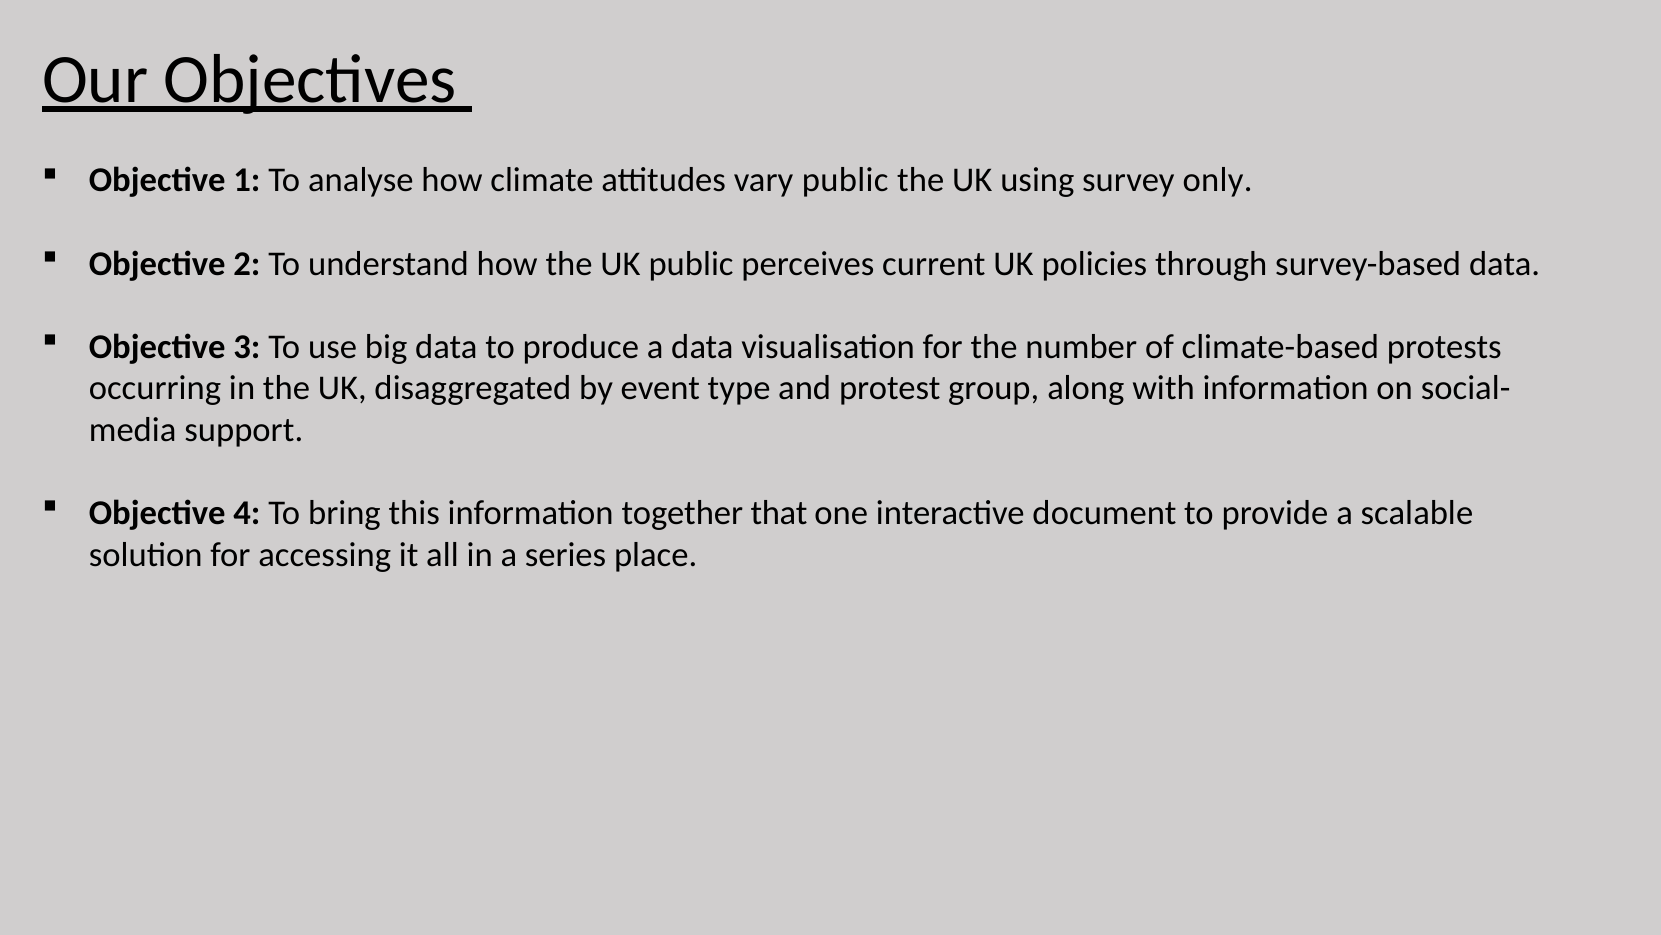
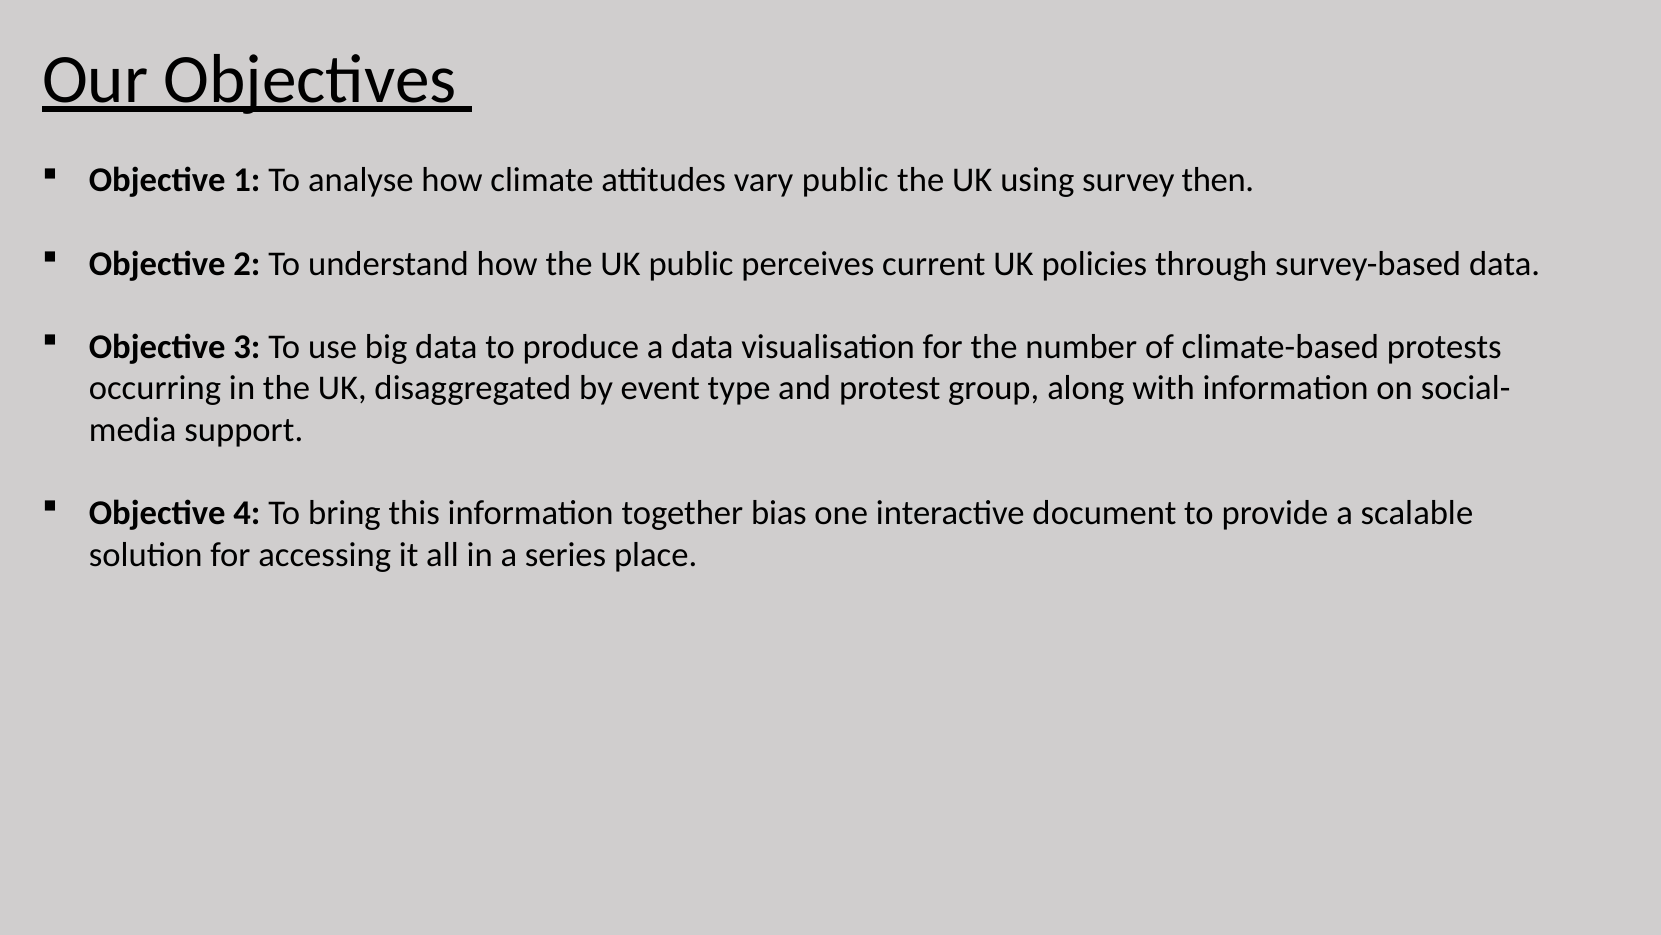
only: only -> then (1218, 180)
that: that -> bias (779, 513)
